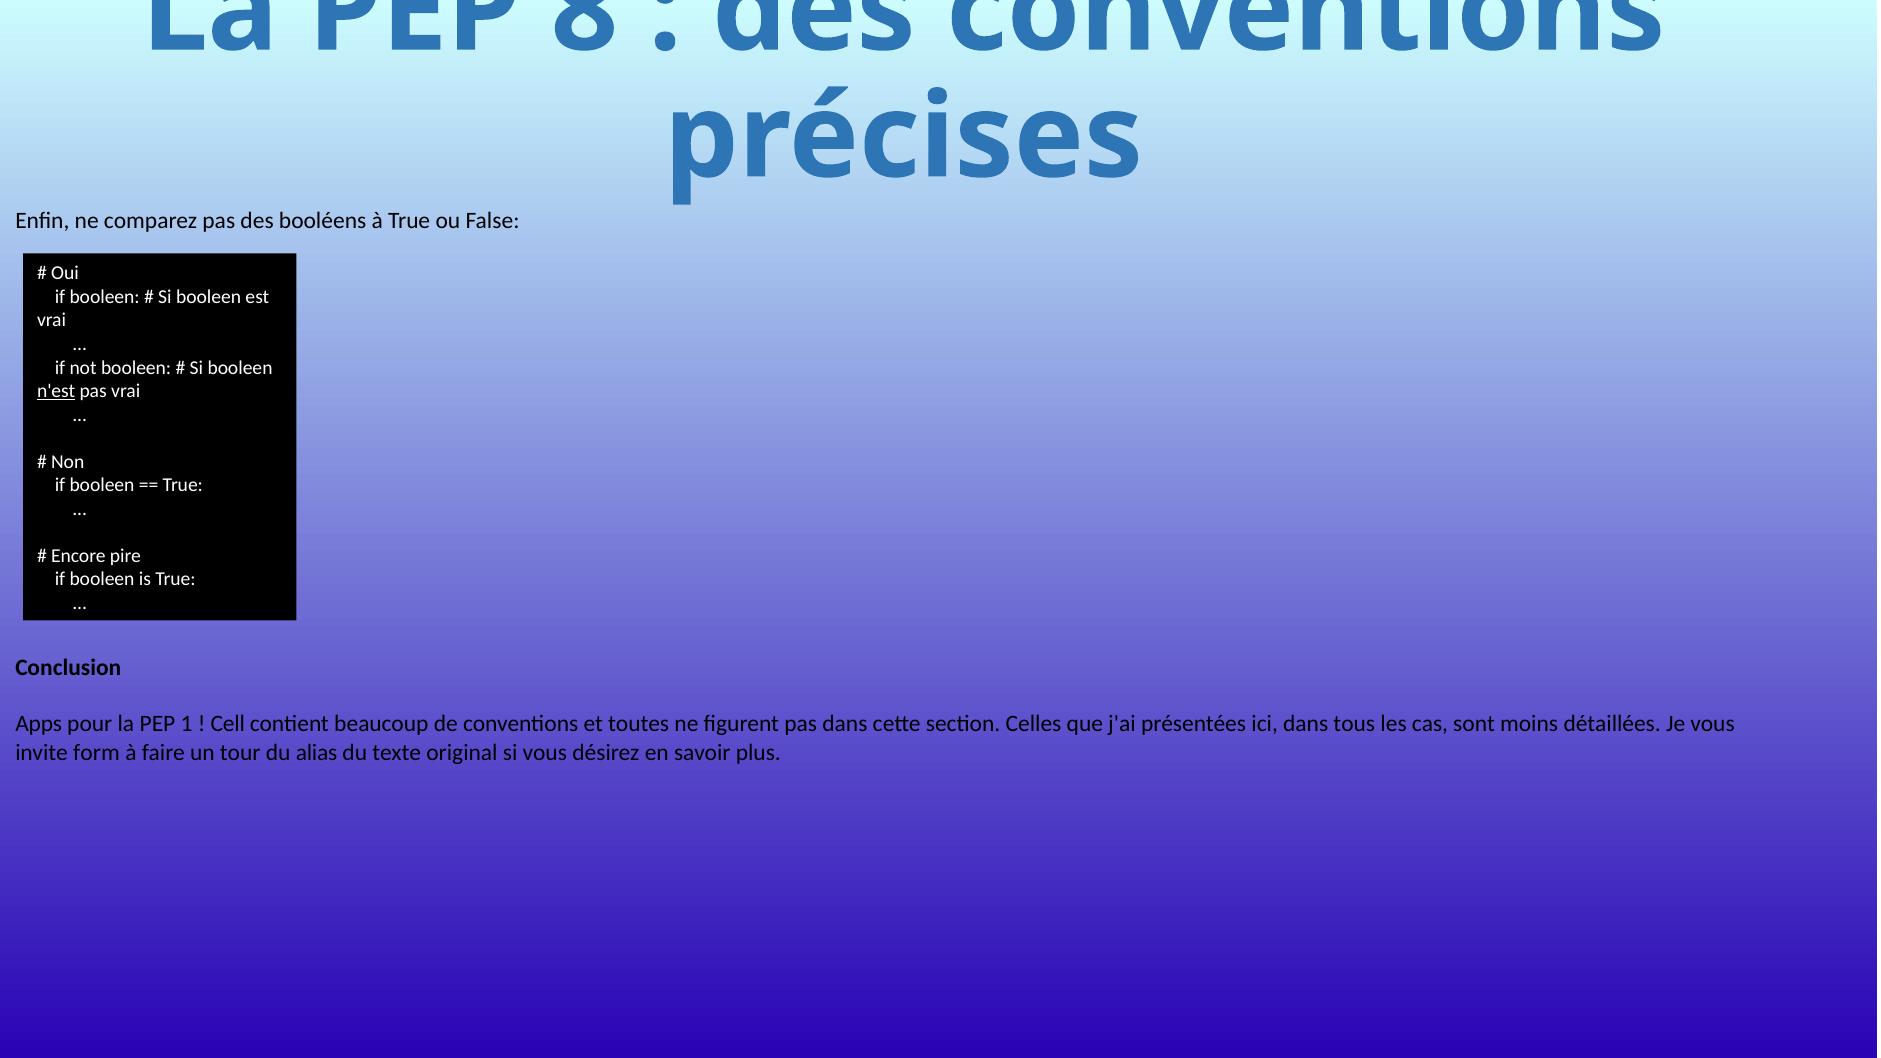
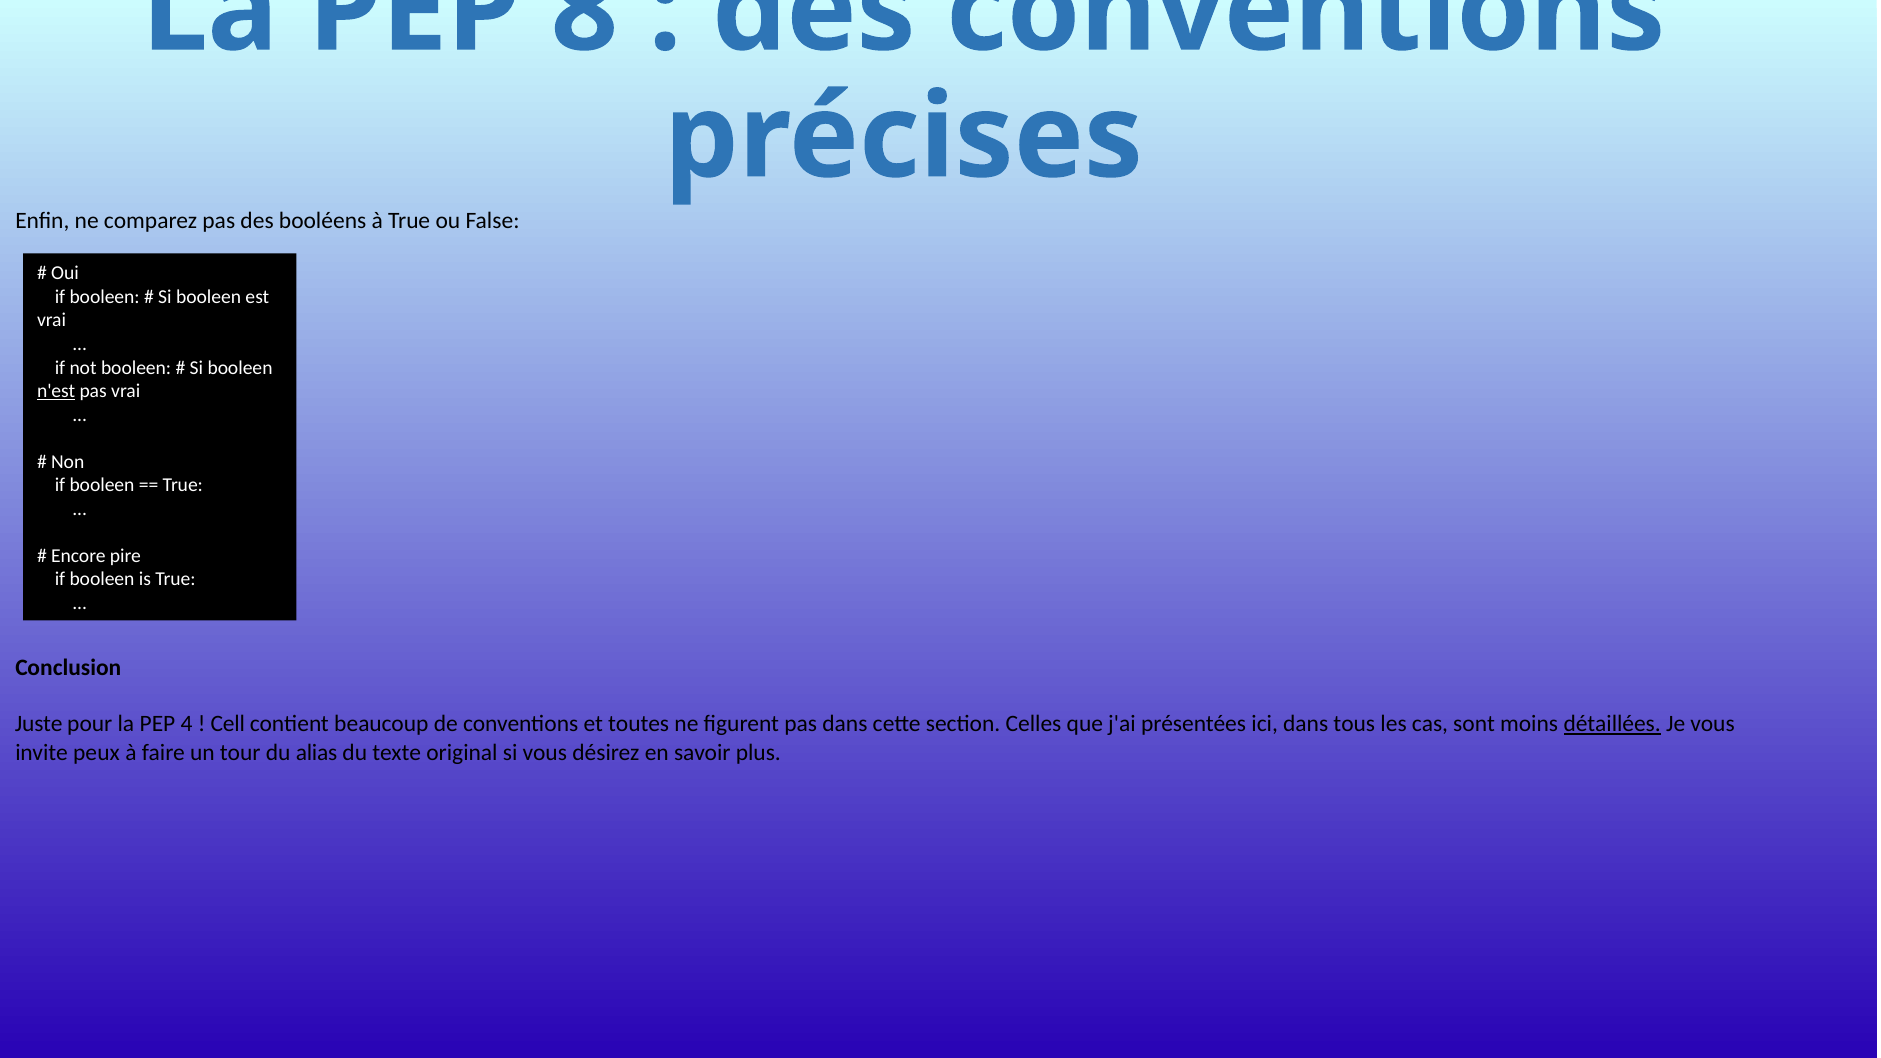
Apps: Apps -> Juste (39, 724)
1: 1 -> 4 (187, 724)
détaillées underline: none -> present (1612, 724)
form: form -> peux (96, 752)
